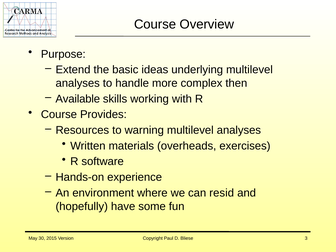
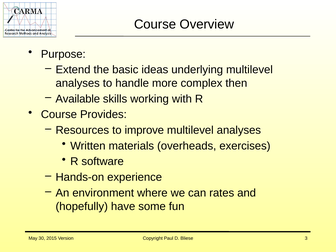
warning: warning -> improve (144, 130)
resid: resid -> rates (222, 193)
